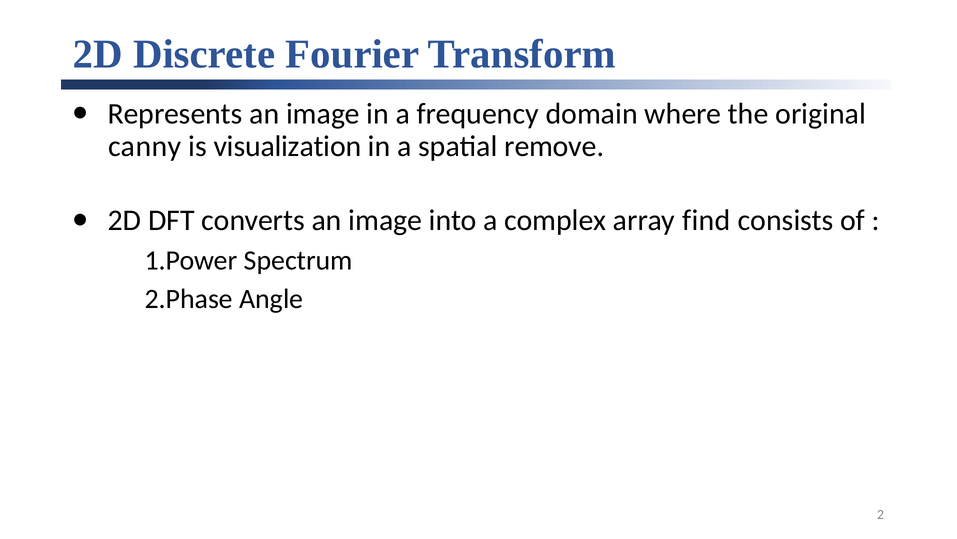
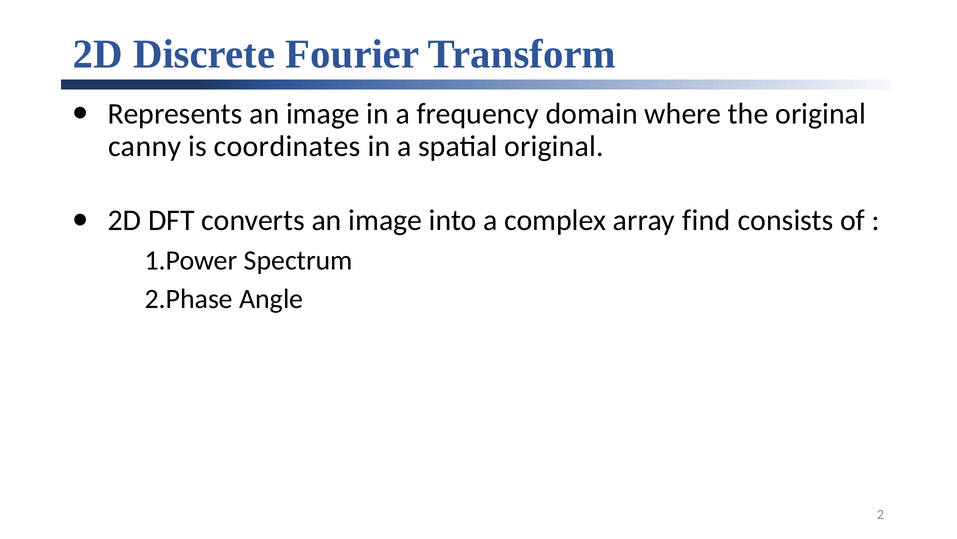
visualization: visualization -> coordinates (287, 146)
spatial remove: remove -> original (554, 146)
